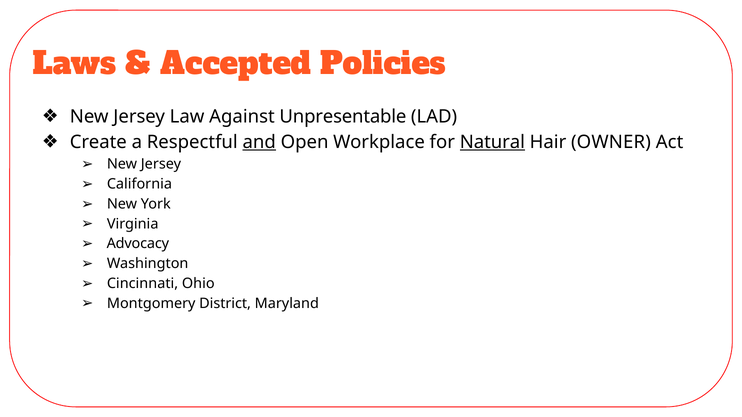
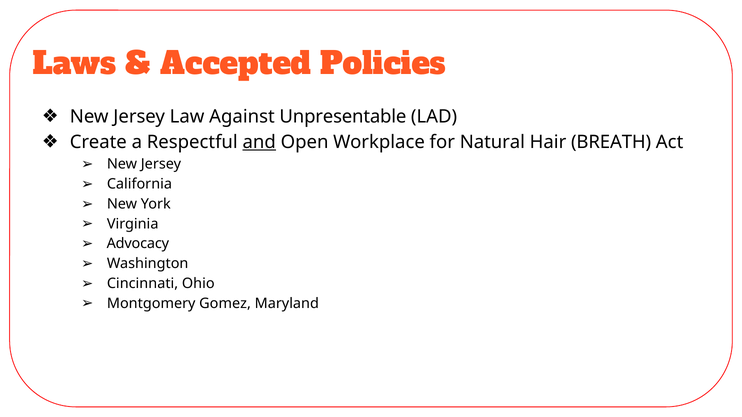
Natural underline: present -> none (492, 142)
OWNER: OWNER -> BREATH (611, 142)
District: District -> Gomez (225, 304)
